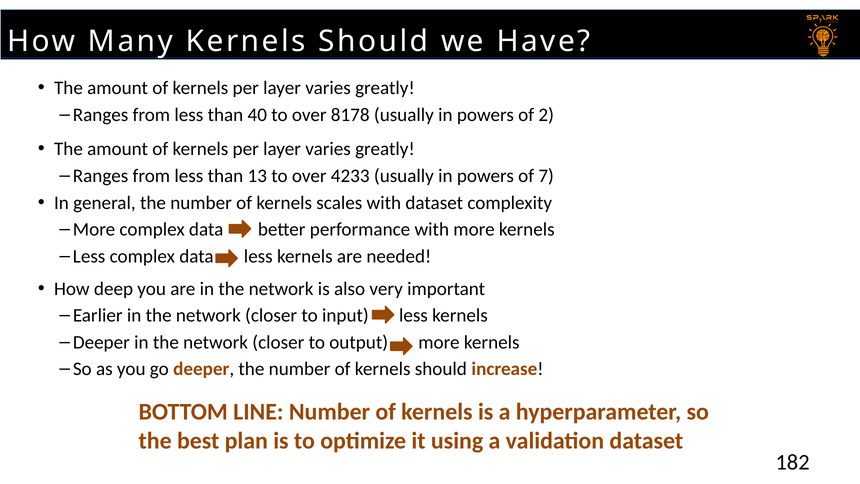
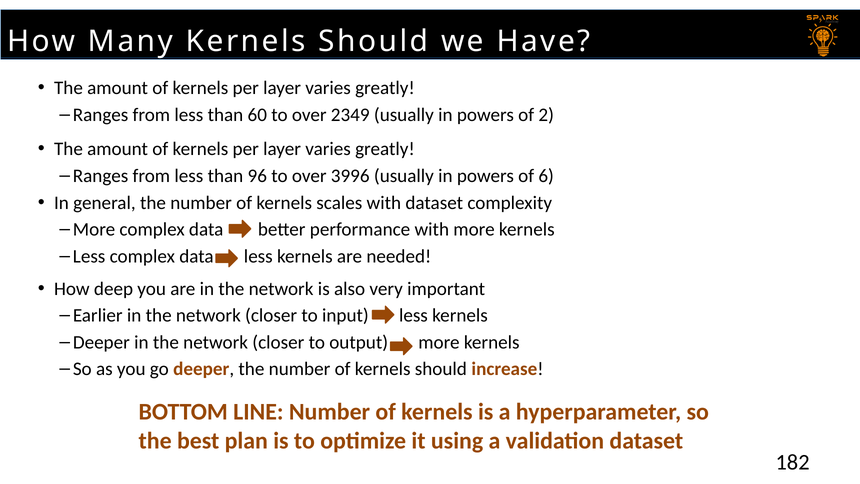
40: 40 -> 60 (257, 115)
8178: 8178 -> 2349 (350, 115)
13: 13 -> 96 (257, 176)
4233: 4233 -> 3996 (350, 176)
7: 7 -> 6 (546, 176)
